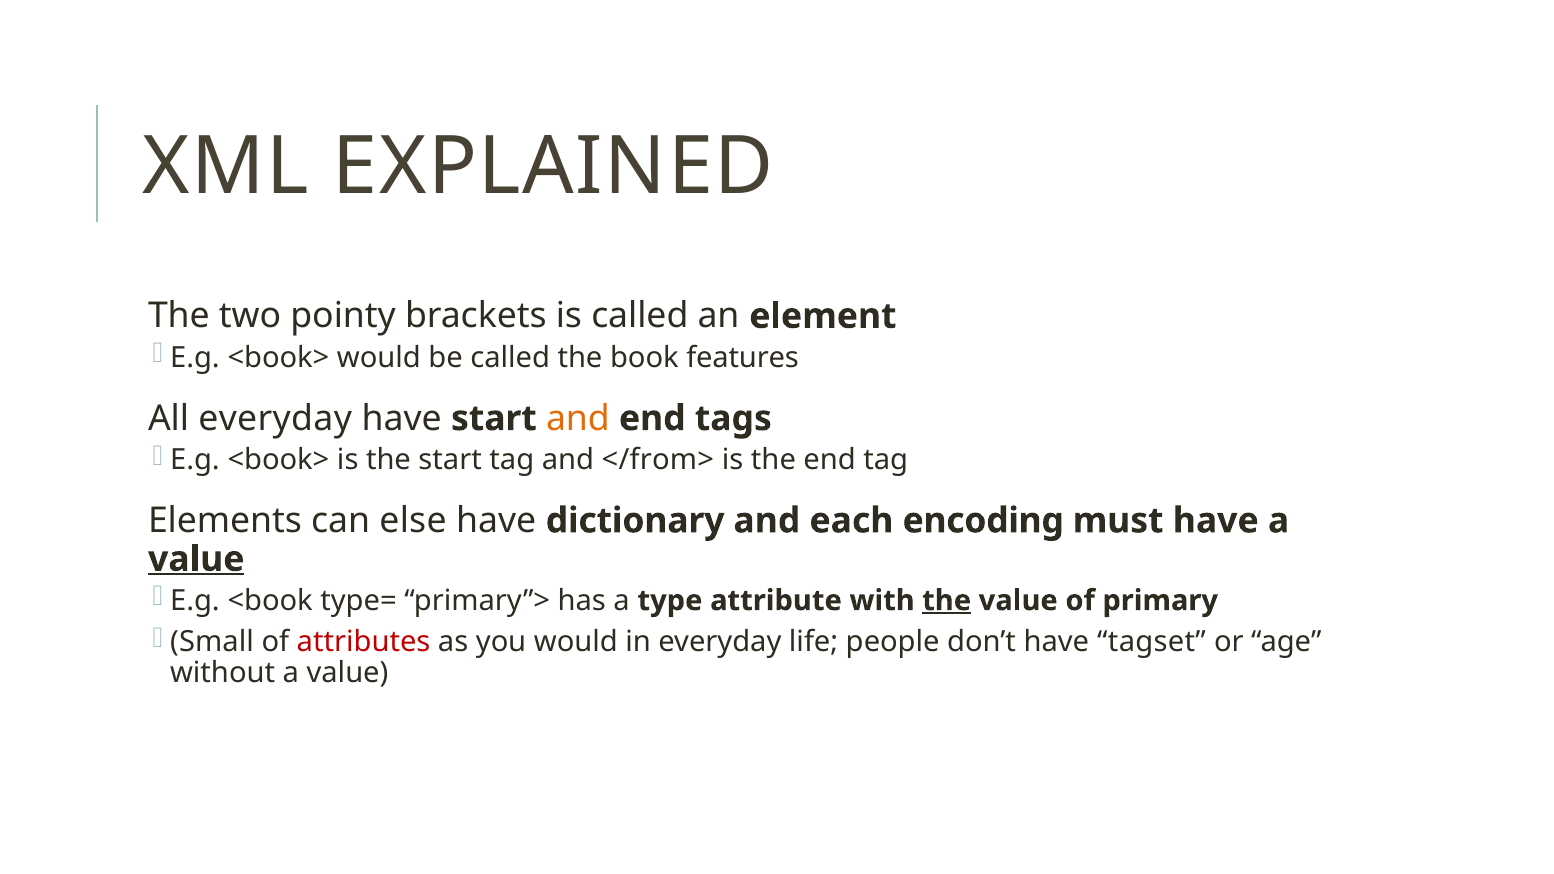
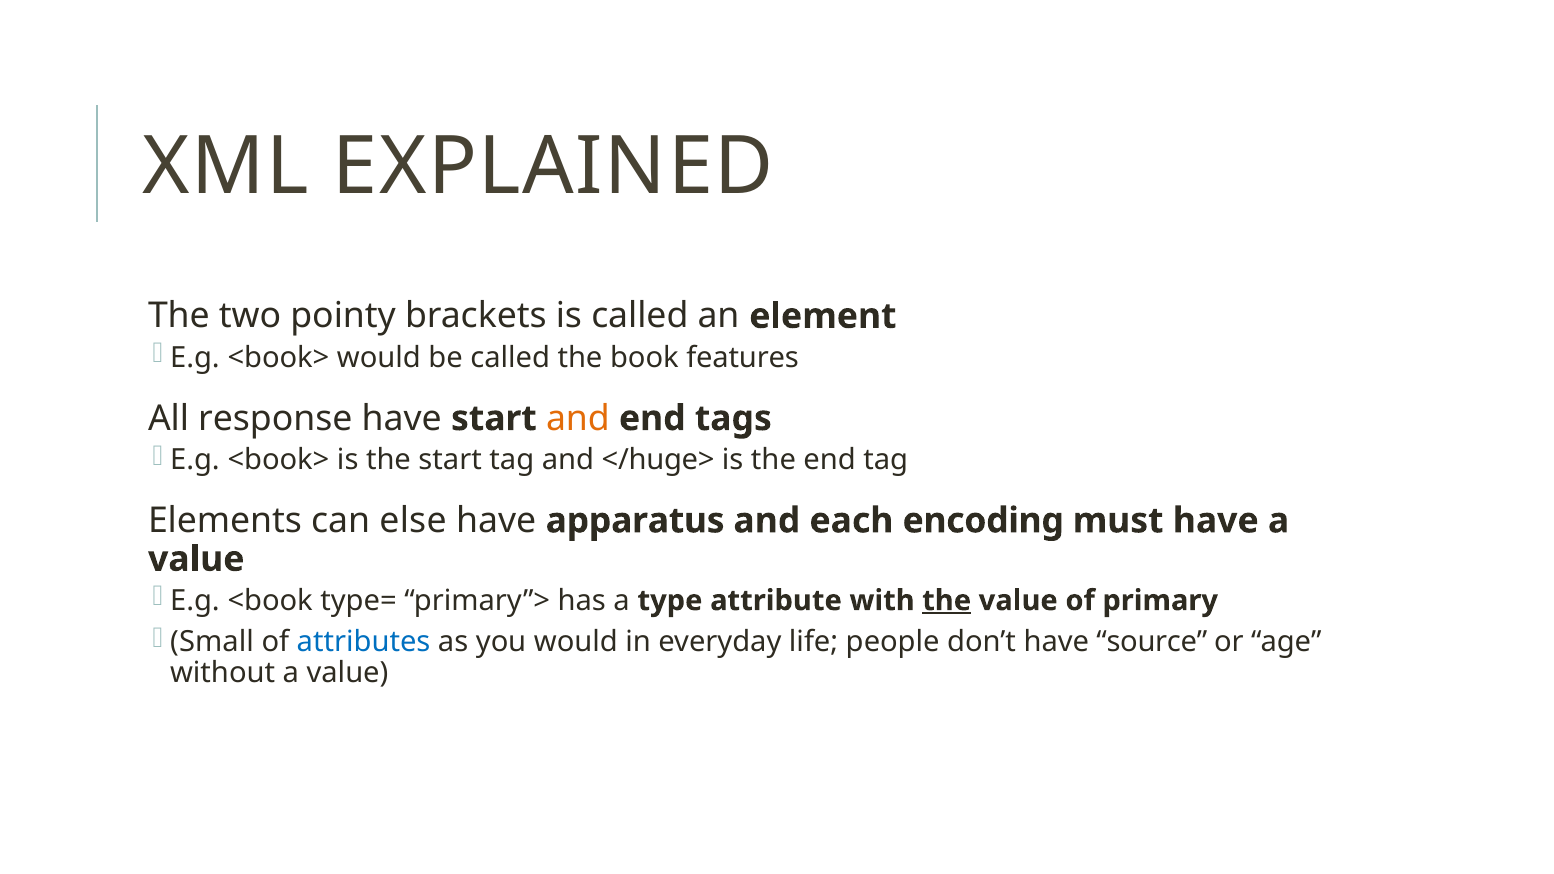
All everyday: everyday -> response (275, 418)
</from>: </from> -> </huge> (658, 460)
dictionary: dictionary -> apparatus (635, 521)
value underline: present -> none (196, 559)
attributes colour: red -> blue (364, 642)
tagset: tagset -> source (1152, 642)
